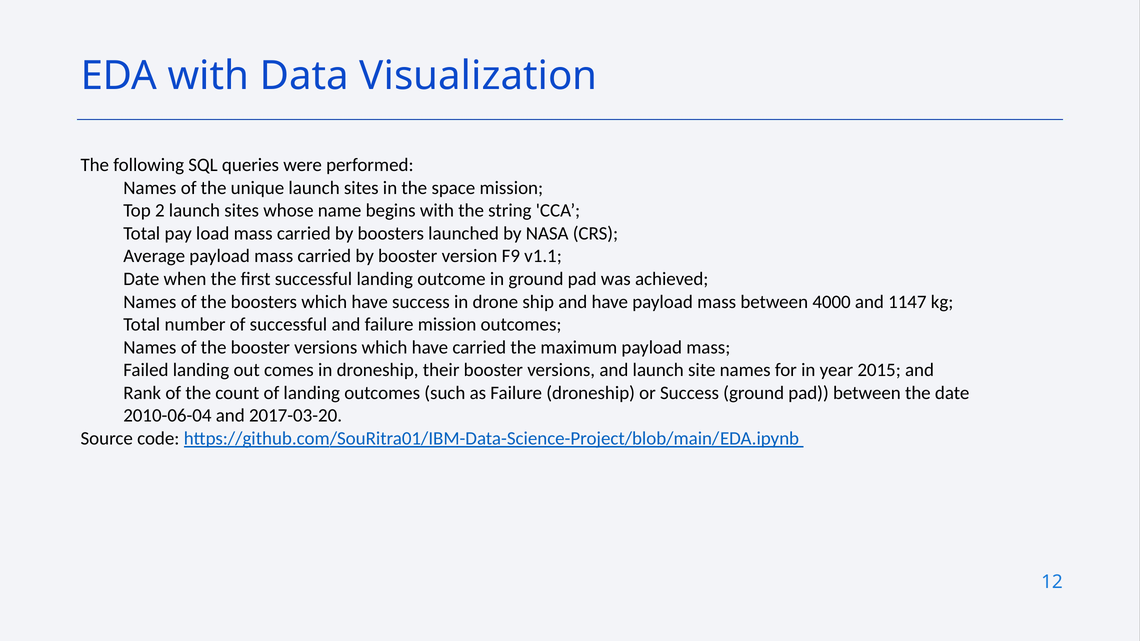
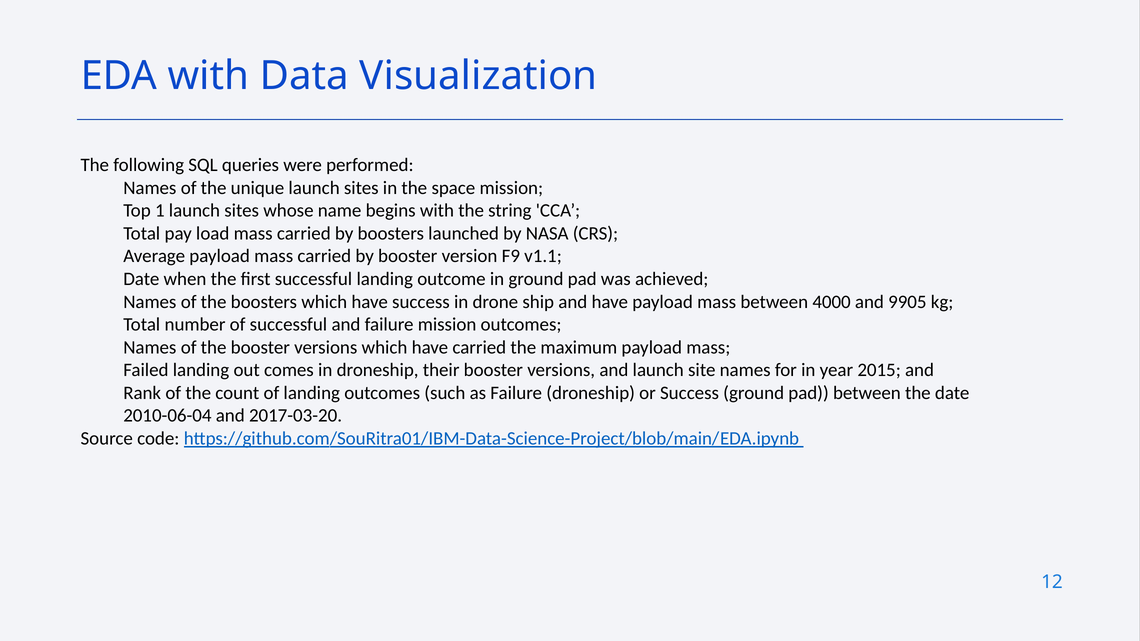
2: 2 -> 1 (160, 211)
1147: 1147 -> 9905 (907, 302)
